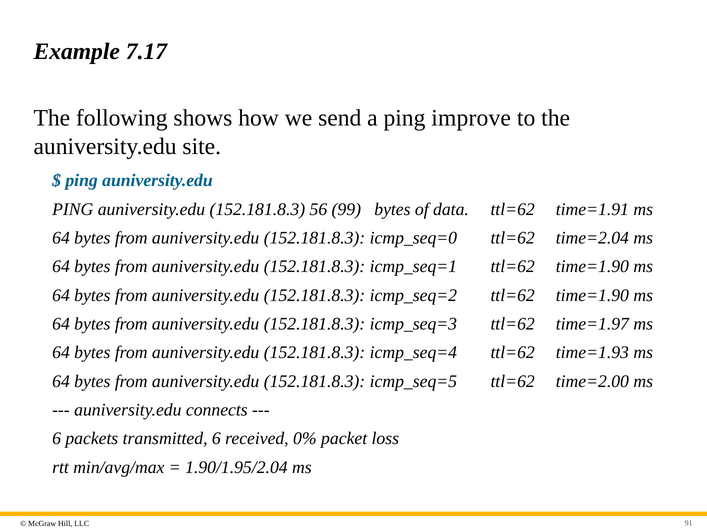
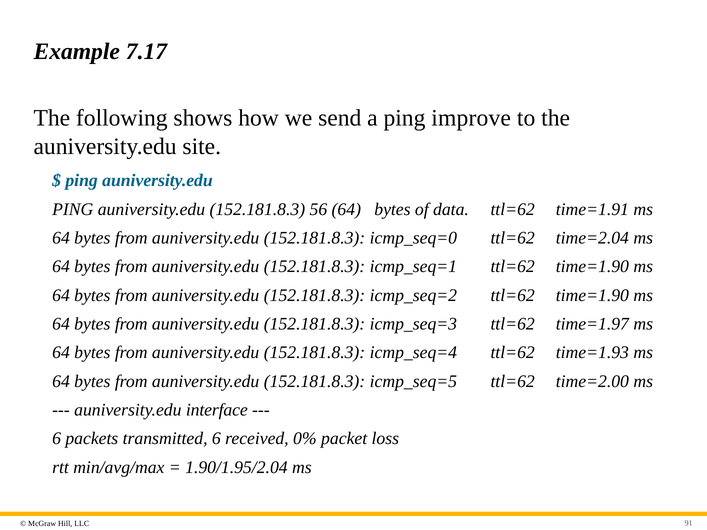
56 99: 99 -> 64 (346, 209)
connects: connects -> interface (217, 410)
